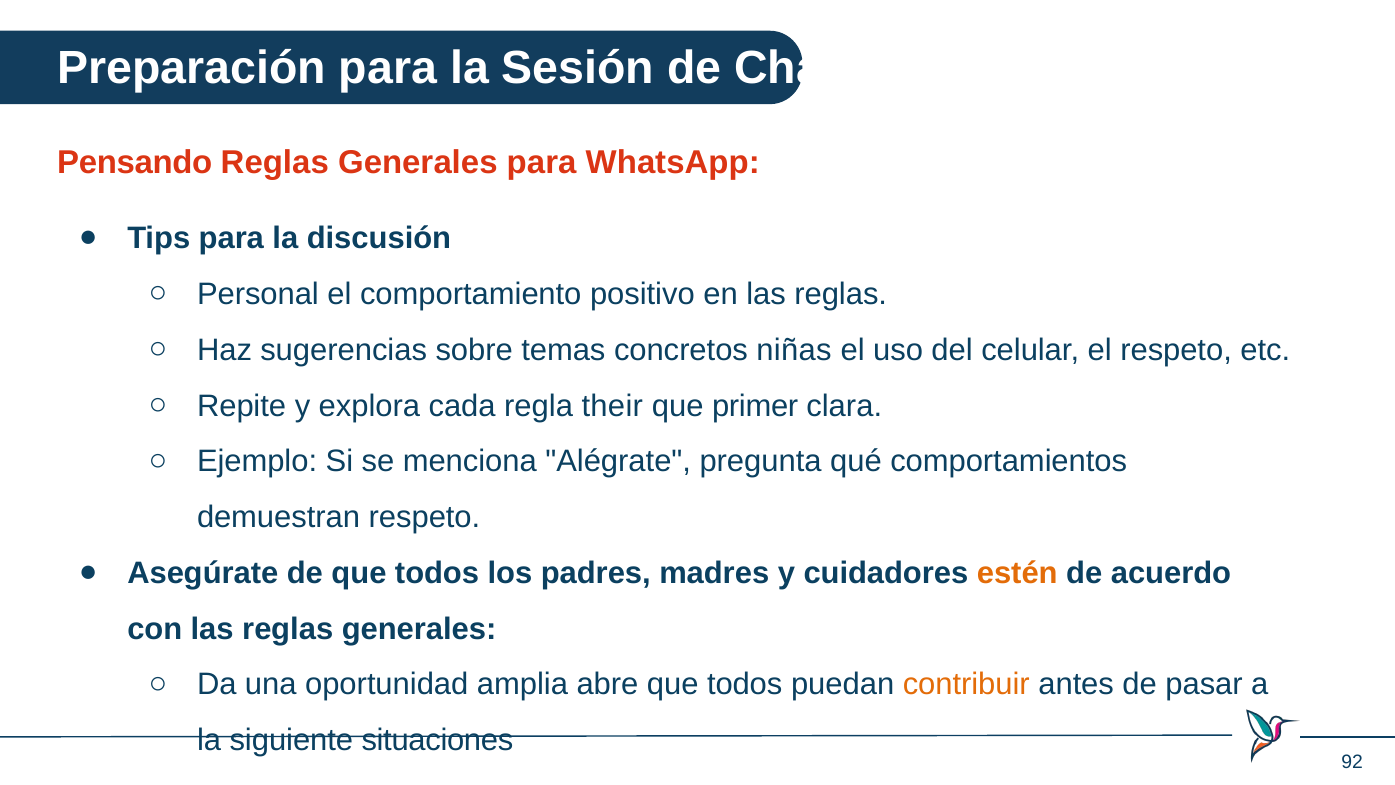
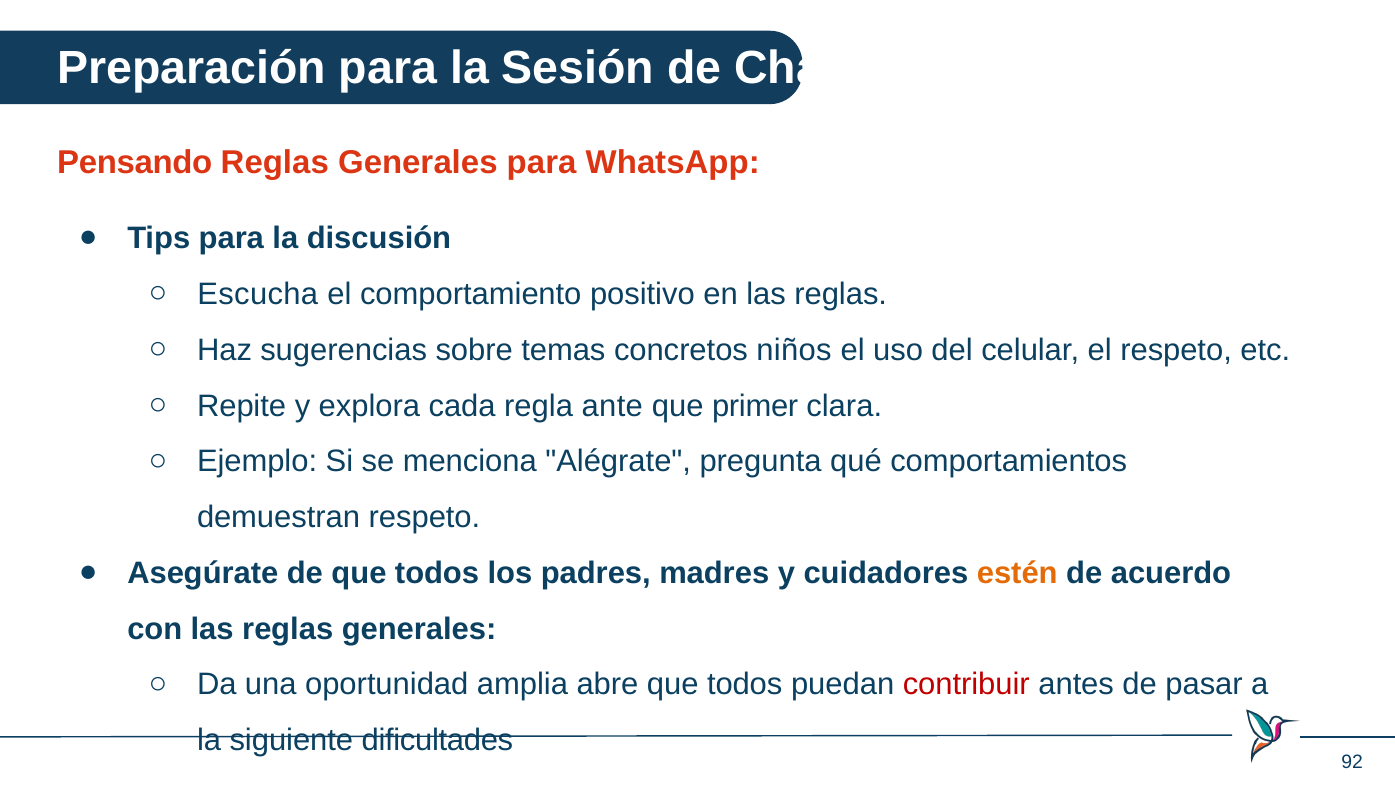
Personal: Personal -> Escucha (258, 294)
niñas: niñas -> niños (794, 350)
their: their -> ante (612, 406)
contribuir colour: orange -> red (966, 684)
situaciones: situaciones -> dificultades (437, 740)
